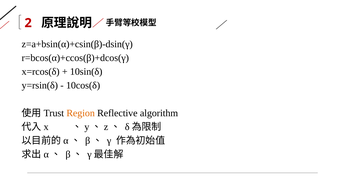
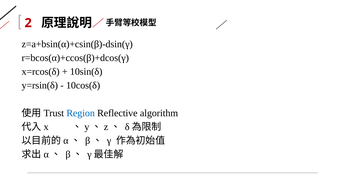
Region colour: orange -> blue (81, 113)
